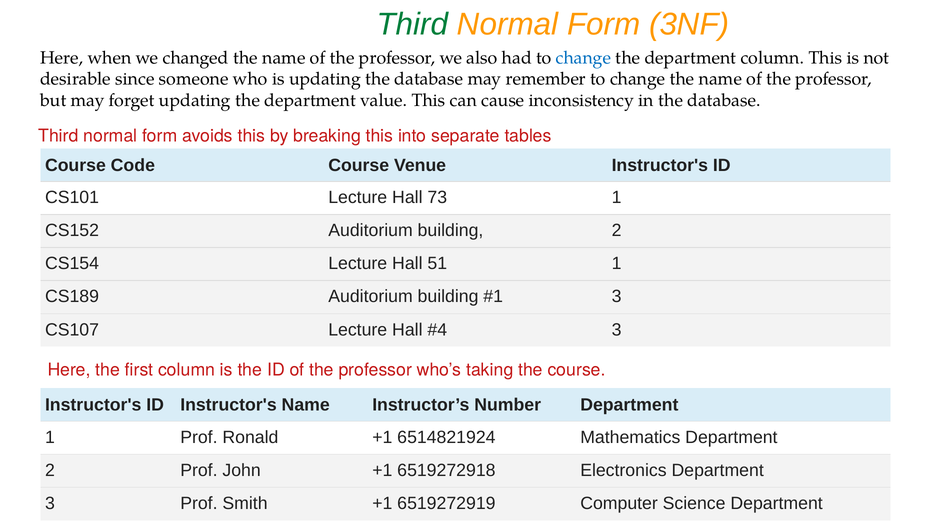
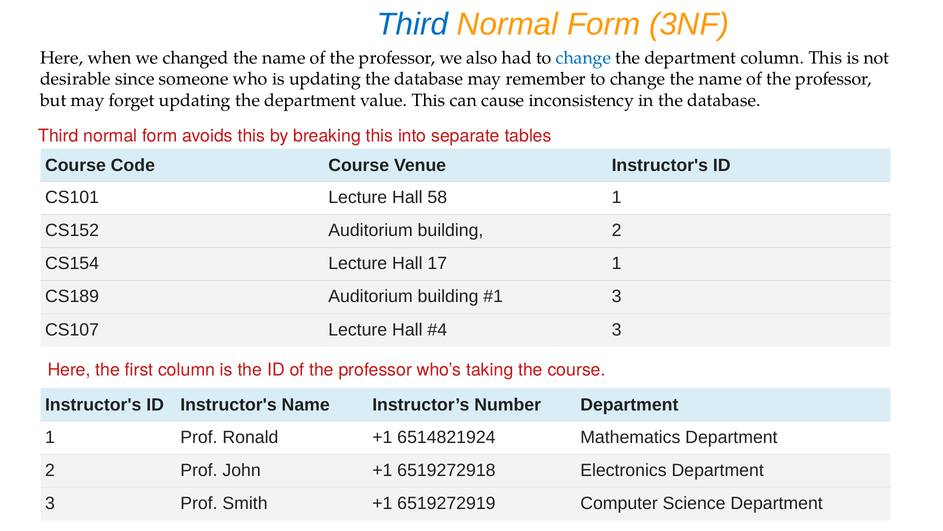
Third colour: green -> blue (412, 25)
73: 73 -> 58 (437, 197)
51: 51 -> 17 (437, 263)
